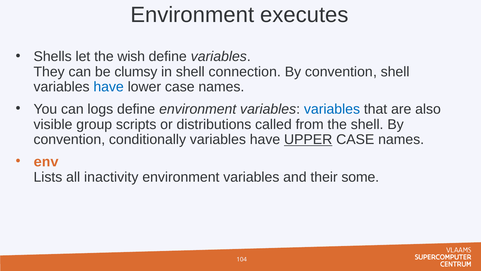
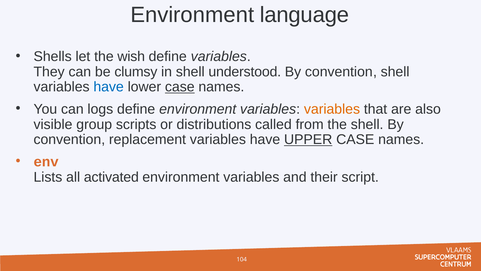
executes: executes -> language (304, 15)
connection: connection -> understood (245, 72)
case underline: none -> present (180, 87)
variables colour: blue -> orange (332, 109)
conditionally: conditionally -> replacement (148, 139)
inactivity: inactivity -> activated (111, 177)
some: some -> script (360, 177)
